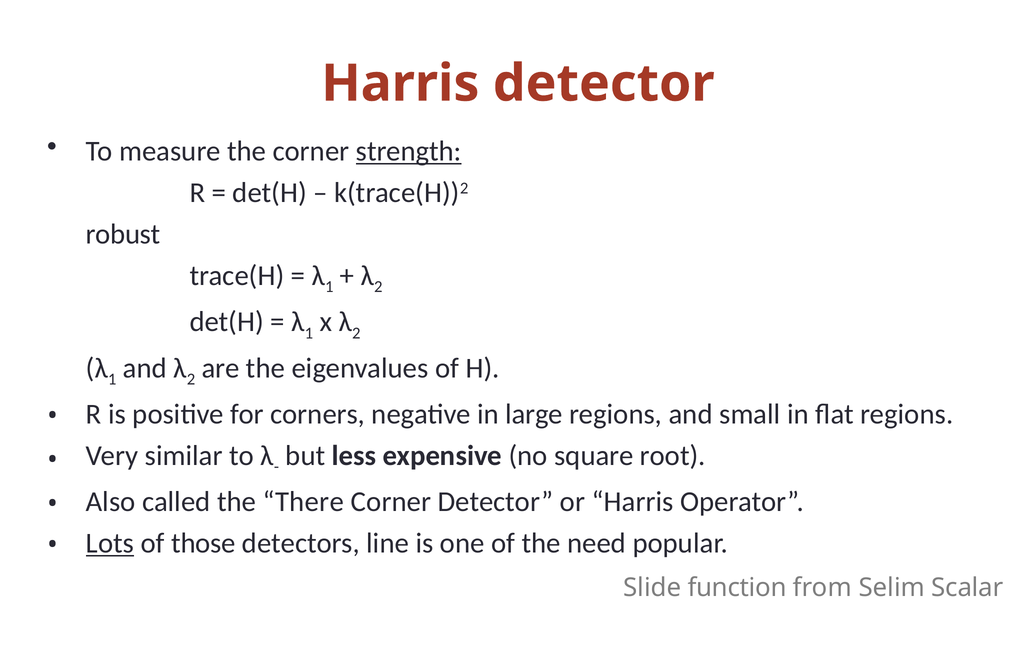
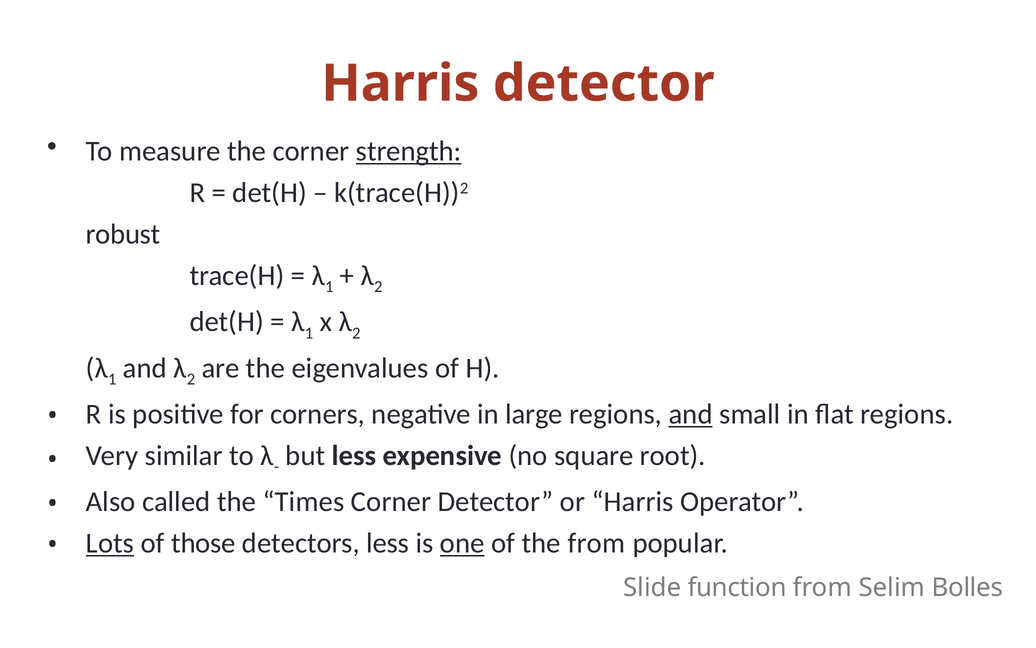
and underline: none -> present (691, 414)
There: There -> Times (304, 502)
detectors line: line -> less (388, 543)
one underline: none -> present (462, 543)
the need: need -> from (596, 543)
Scalar: Scalar -> Bolles (967, 587)
